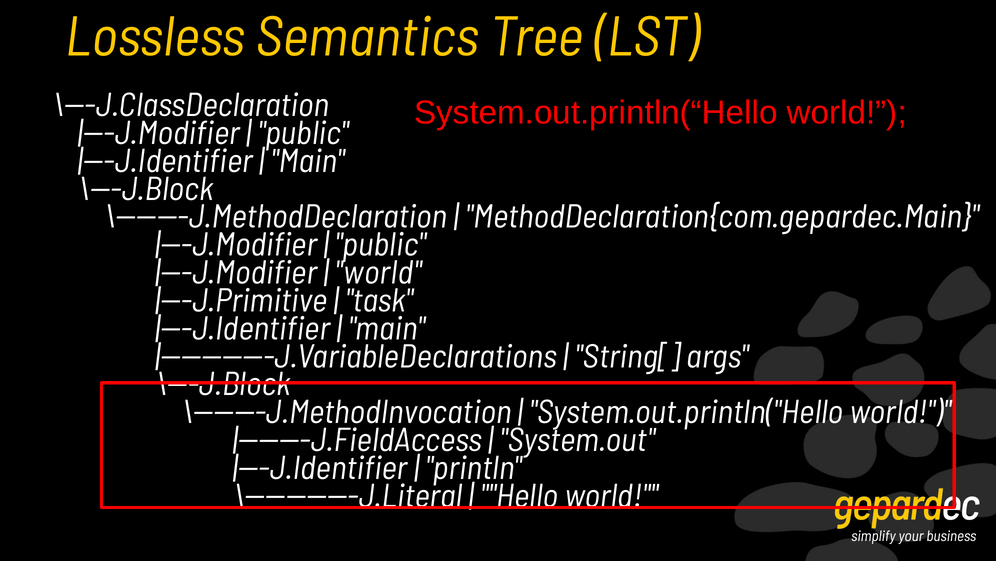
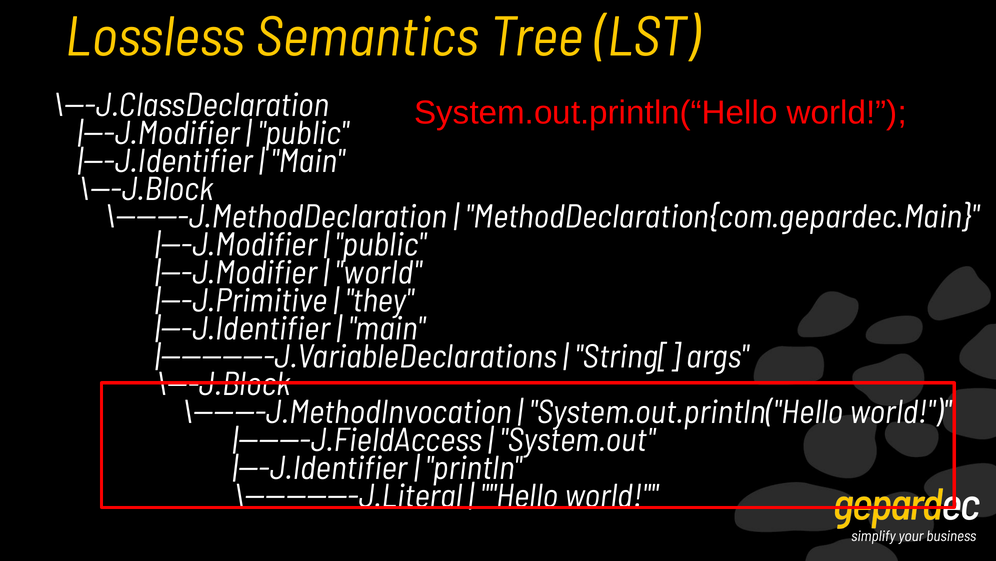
task: task -> they (379, 300)
